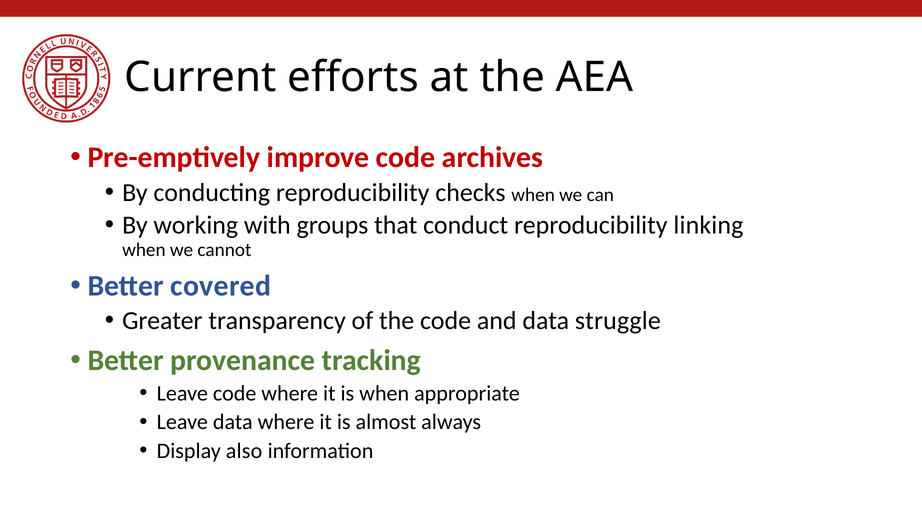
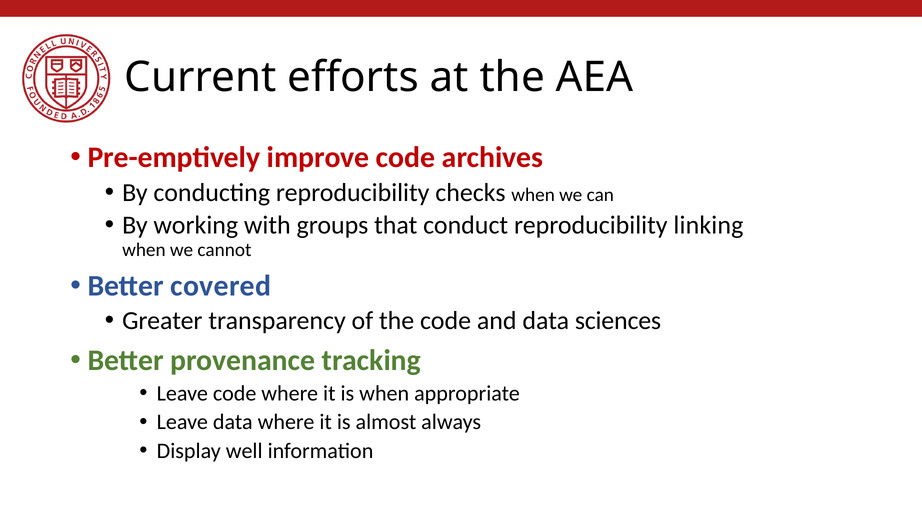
struggle: struggle -> sciences (618, 321)
also: also -> well (244, 450)
